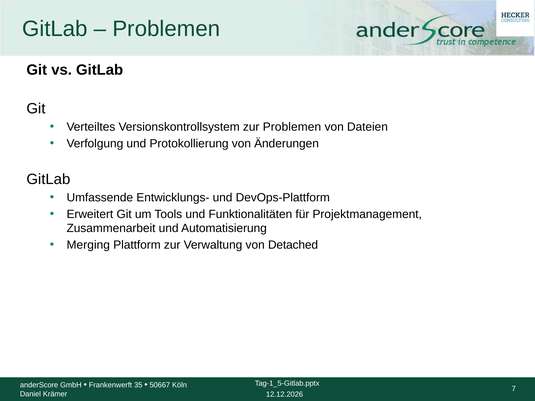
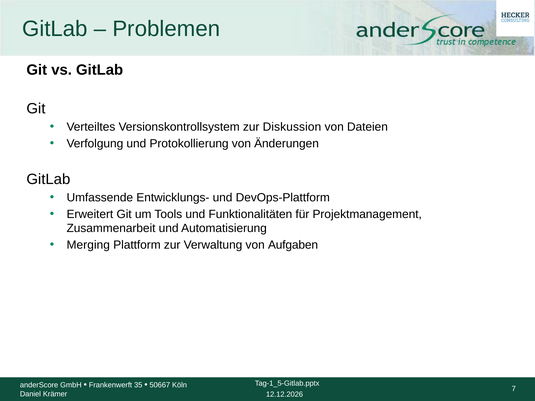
zur Problemen: Problemen -> Diskussion (292, 127)
Detached: Detached -> Aufgaben (293, 245)
